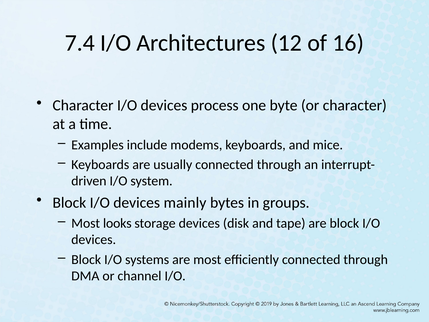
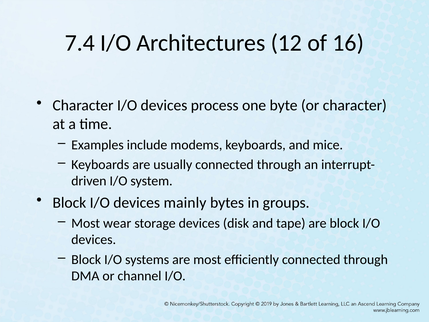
looks: looks -> wear (117, 223)
